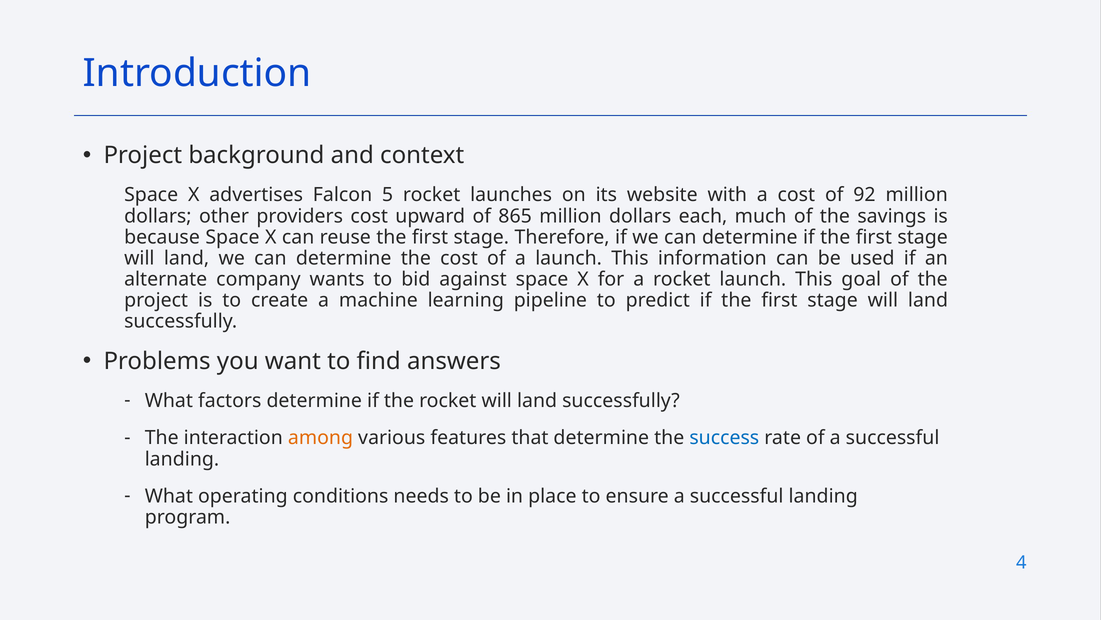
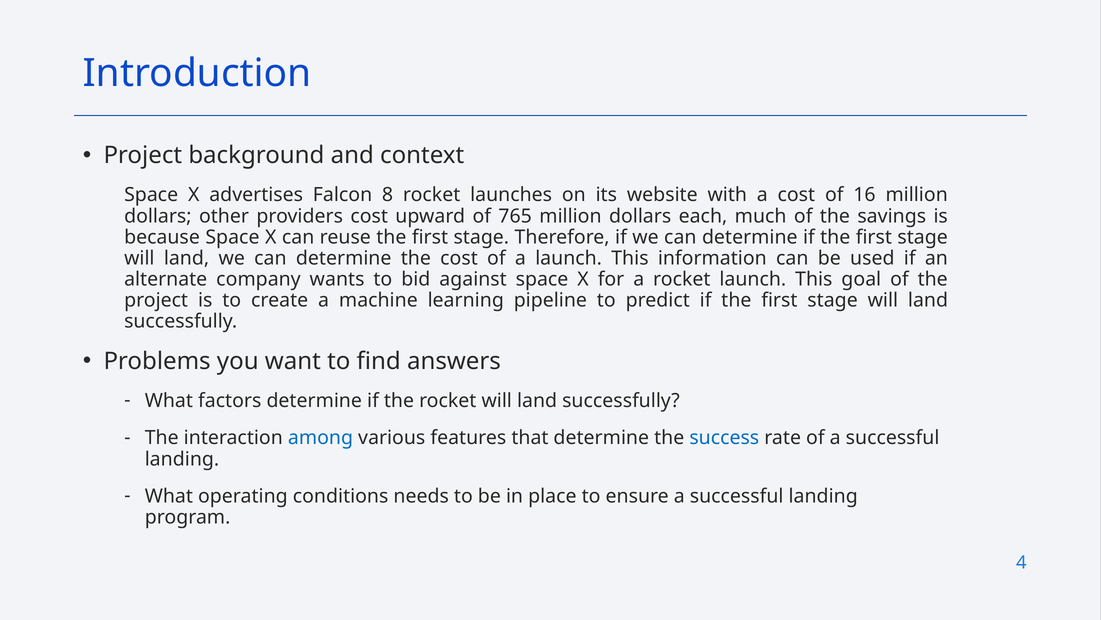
5: 5 -> 8 (388, 195)
92: 92 -> 16 (864, 195)
865: 865 -> 765 (515, 216)
among colour: orange -> blue (320, 437)
